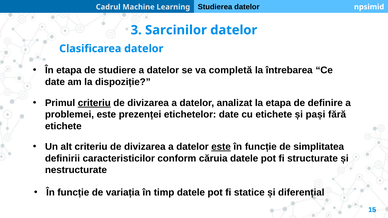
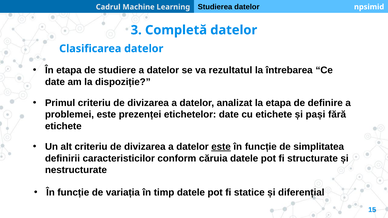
Sarcinilor: Sarcinilor -> Completă (176, 30)
completă: completă -> rezultatul (230, 70)
criteriu underline: present -> none (94, 103)
